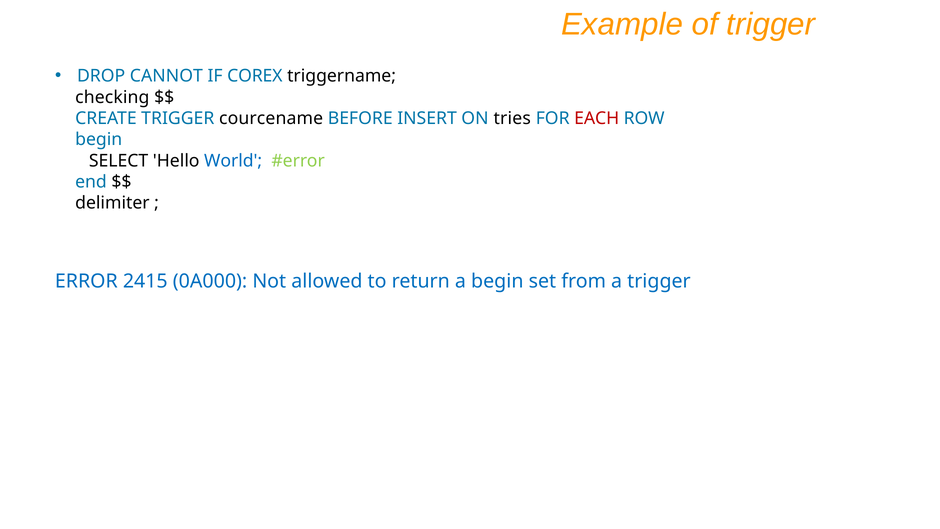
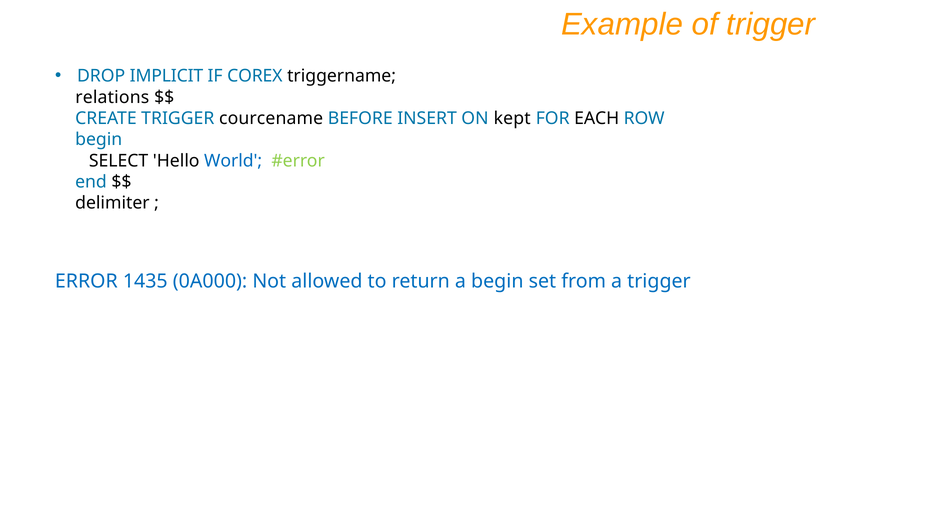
CANNOT: CANNOT -> IMPLICIT (166, 76)
checking: checking -> relations (112, 97)
tries: tries -> kept (512, 118)
EACH colour: red -> black (597, 118)
2415: 2415 -> 1435 (145, 281)
